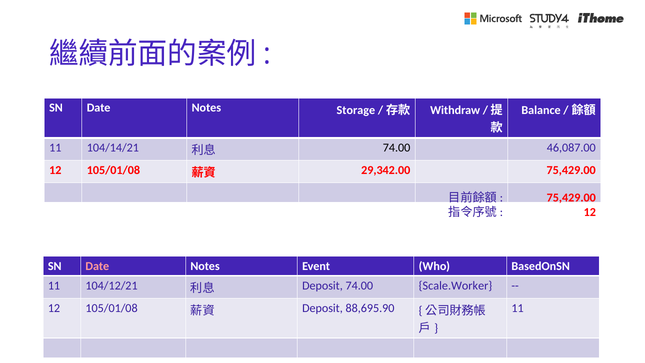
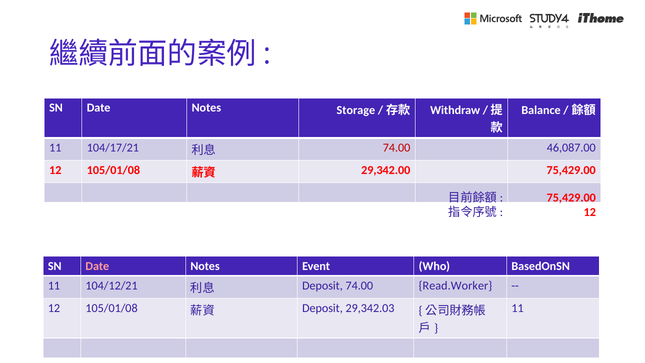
104/14/21: 104/14/21 -> 104/17/21 (113, 148)
74.00 colour: black -> red (397, 148)
Scale.Worker: Scale.Worker -> Read.Worker (455, 286)
88,695.90: 88,695.90 -> 29,342.03 (370, 308)
